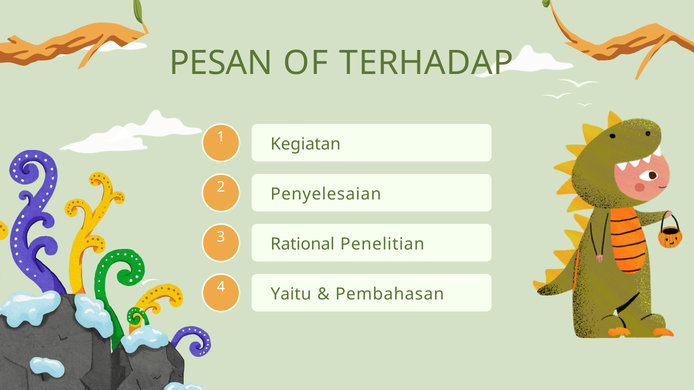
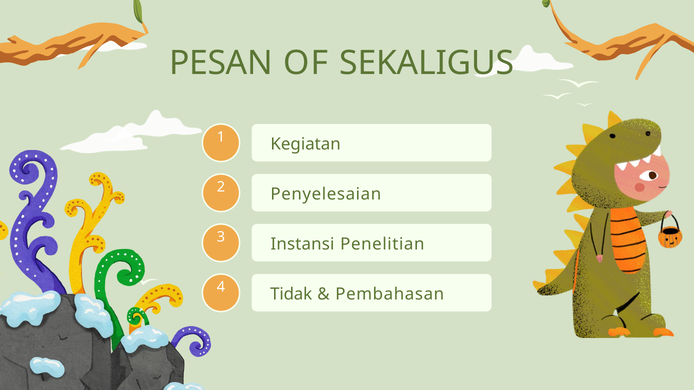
TERHADAP: TERHADAP -> SEKALIGUS (427, 63)
Rational: Rational -> Instansi (302, 245)
Yaitu: Yaitu -> Tidak (291, 295)
